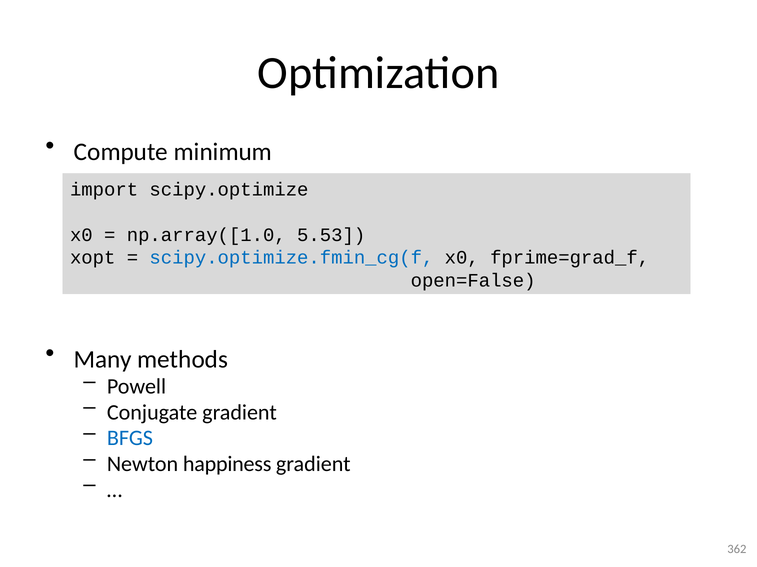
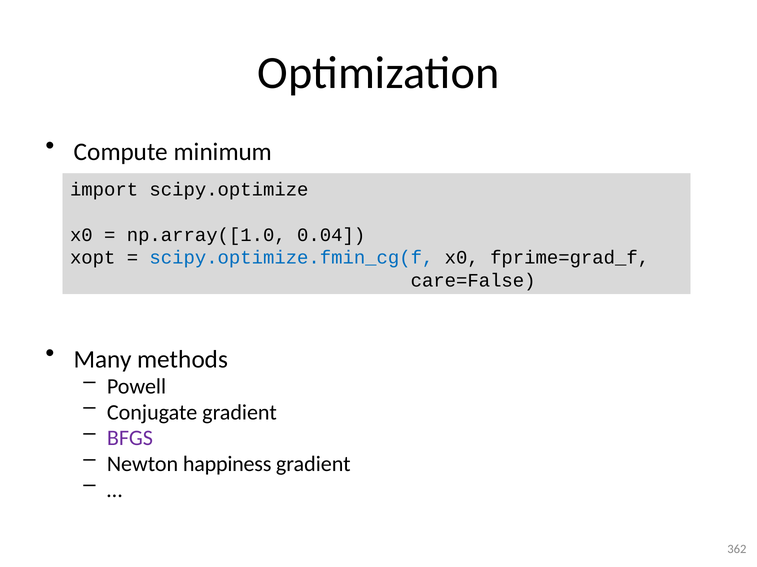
5.53: 5.53 -> 0.04 (331, 235)
open=False: open=False -> care=False (473, 281)
BFGS colour: blue -> purple (130, 439)
